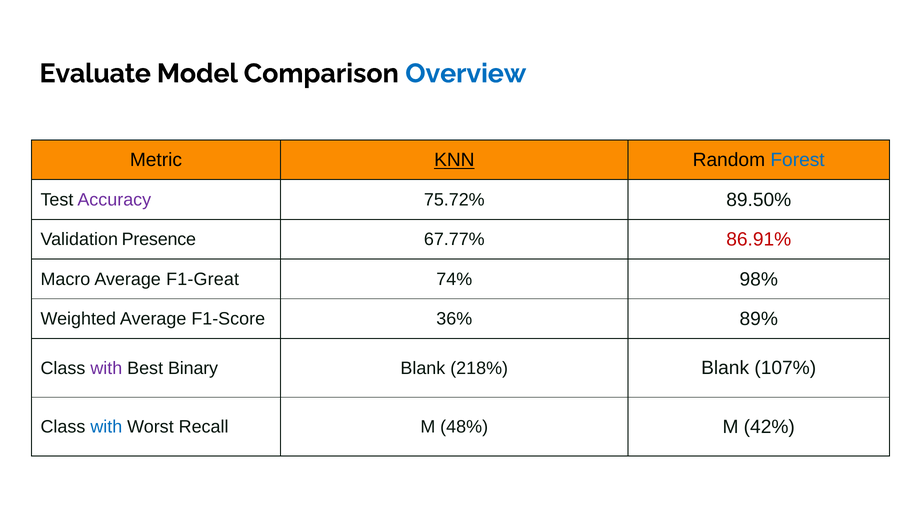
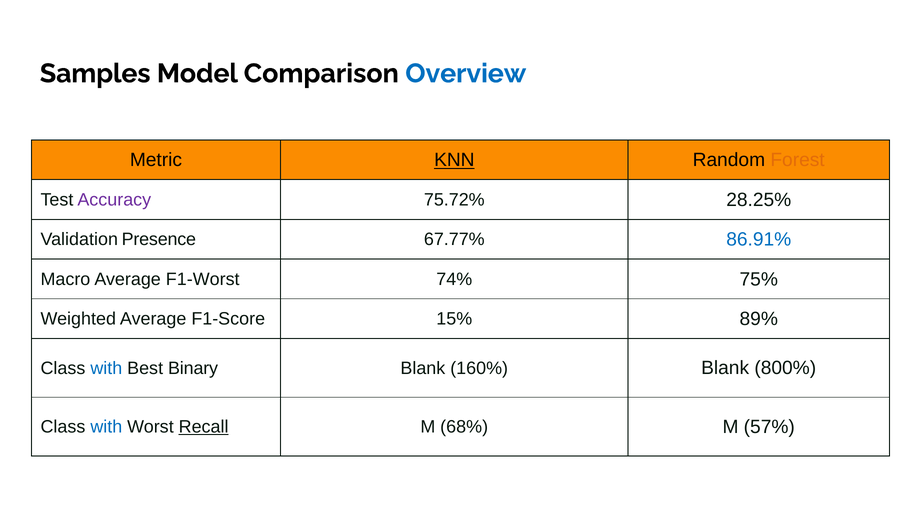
Evaluate: Evaluate -> Samples (95, 73)
Forest colour: blue -> orange (798, 160)
89.50%: 89.50% -> 28.25% (759, 200)
86.91% colour: red -> blue (759, 240)
F1-Great: F1-Great -> F1-Worst (203, 279)
98%: 98% -> 75% (759, 279)
36%: 36% -> 15% (454, 319)
with colour: purple -> blue (106, 368)
218%: 218% -> 160% (479, 368)
107%: 107% -> 800% (785, 368)
Recall underline: none -> present (204, 427)
48%: 48% -> 68% (464, 427)
42%: 42% -> 57% (769, 427)
